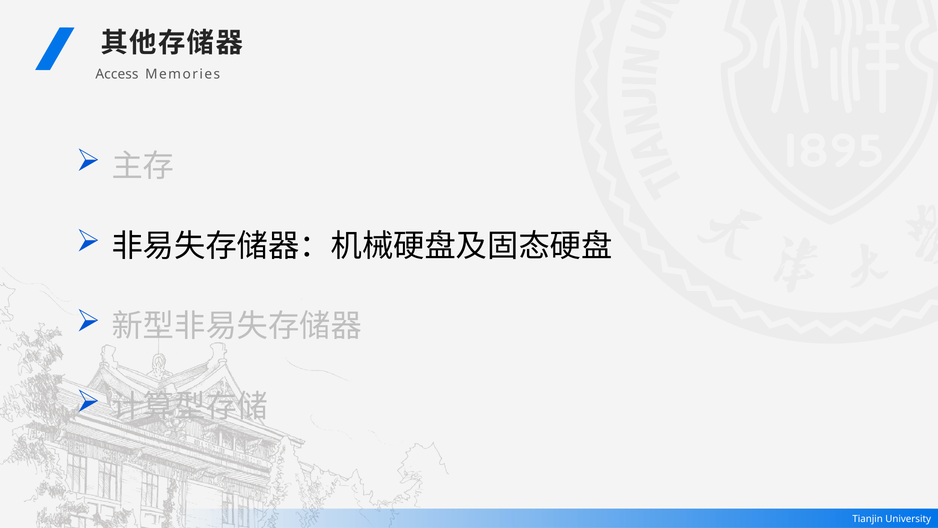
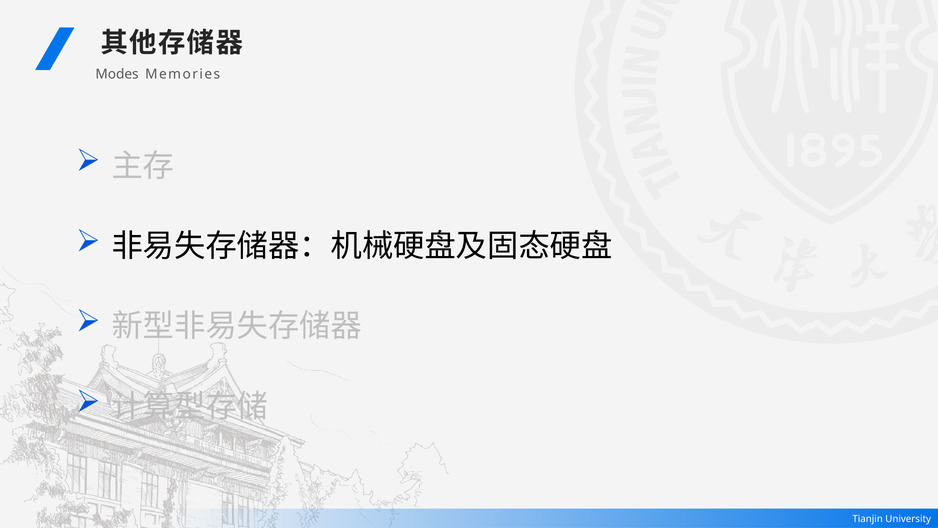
Access: Access -> Modes (117, 74)
